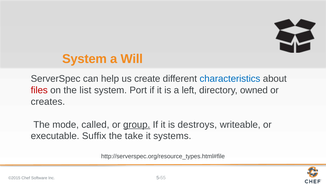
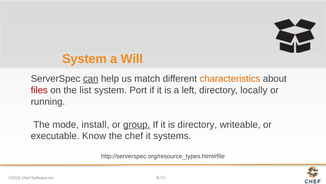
can underline: none -> present (91, 79)
create: create -> match (147, 79)
characteristics colour: blue -> orange (230, 79)
owned: owned -> locally (254, 90)
creates: creates -> running (48, 101)
called: called -> install (95, 124)
is destroys: destroys -> directory (197, 124)
Suffix: Suffix -> Know (94, 136)
the take: take -> chef (134, 136)
